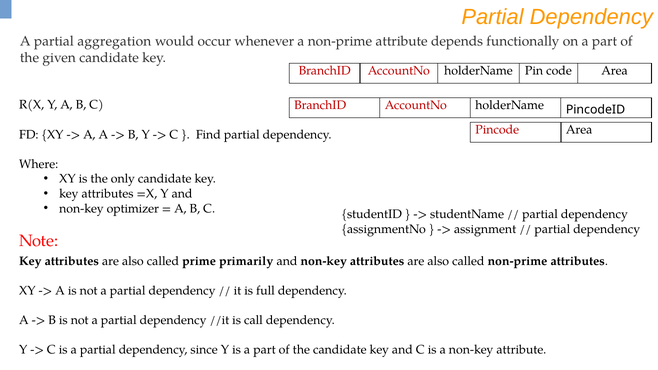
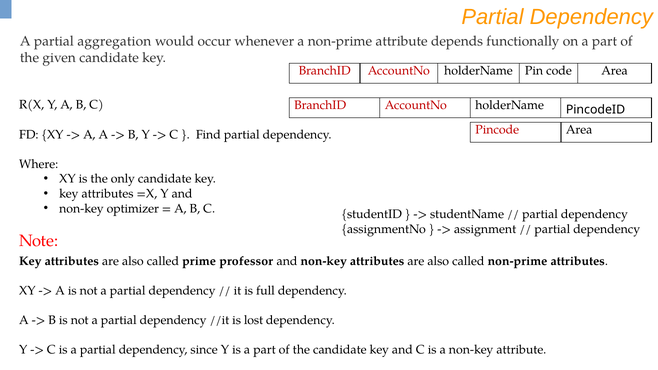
primarily: primarily -> professor (246, 261)
call: call -> lost (253, 320)
